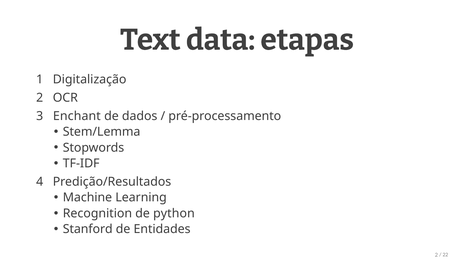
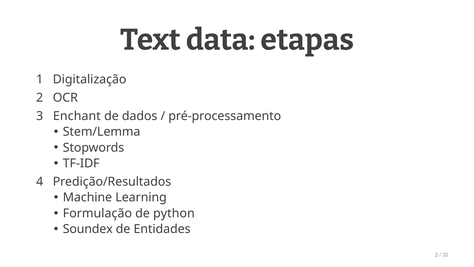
Recognition: Recognition -> Formulação (97, 213)
Stanford: Stanford -> Soundex (88, 229)
